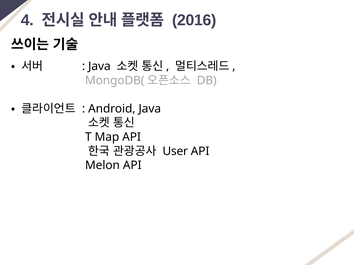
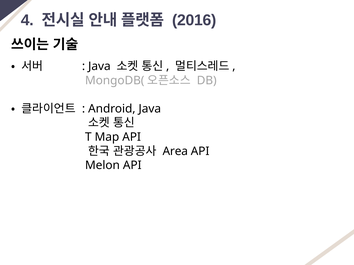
User: User -> Area (175, 151)
